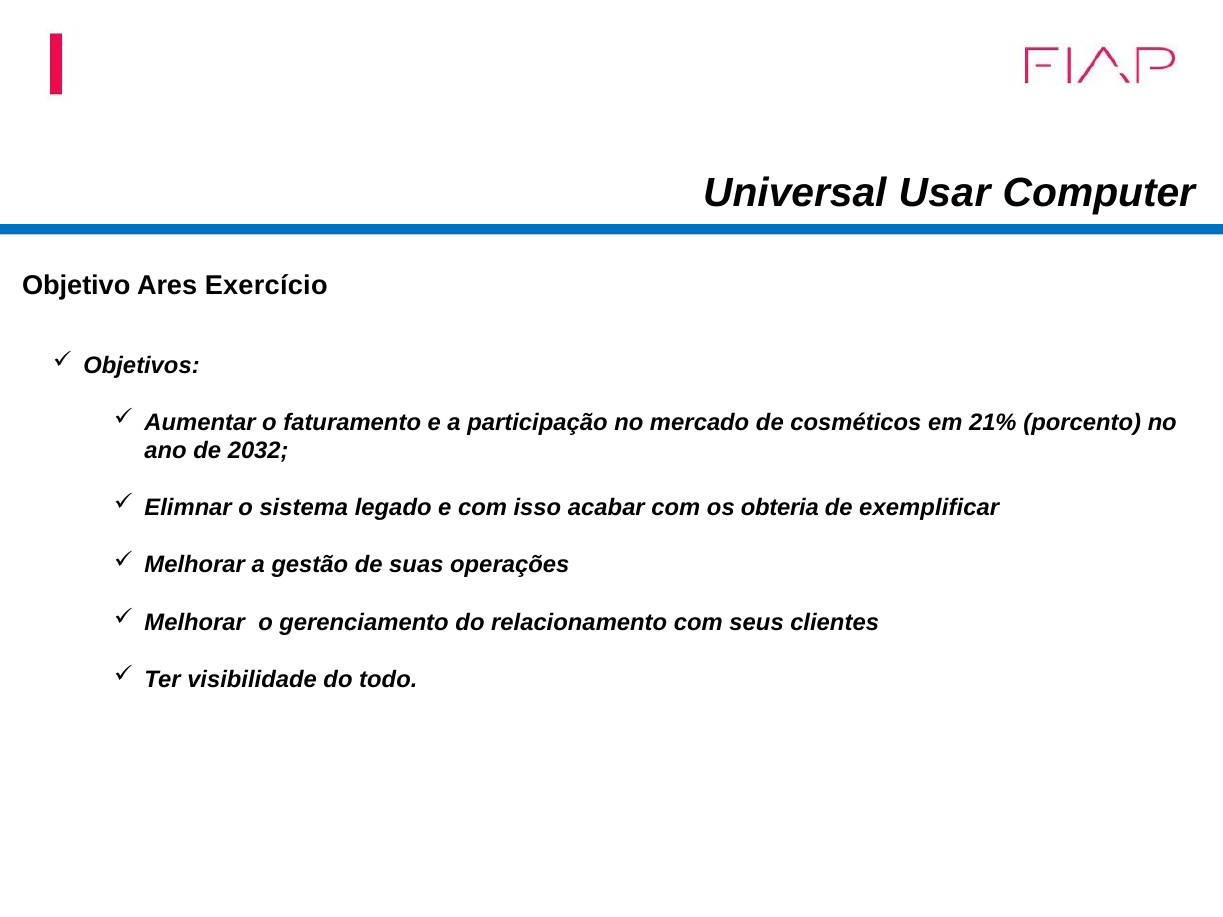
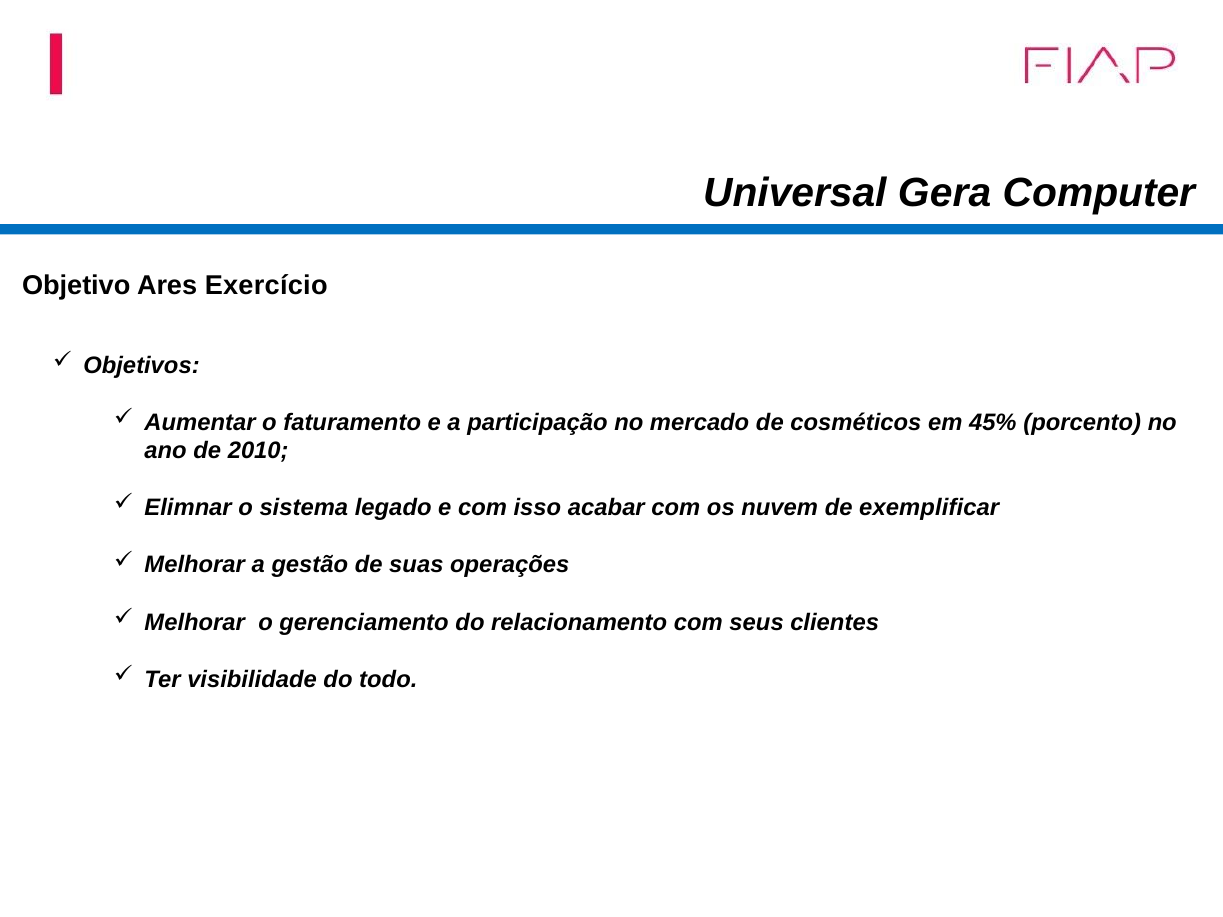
Usar: Usar -> Gera (945, 193)
21%: 21% -> 45% (993, 423)
2032: 2032 -> 2010 (258, 451)
obteria: obteria -> nuvem (780, 508)
